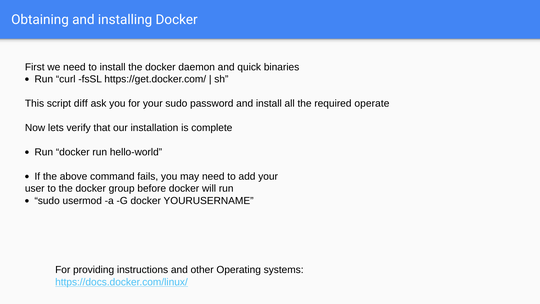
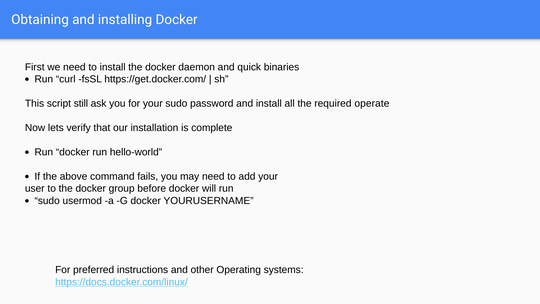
diff: diff -> still (81, 103)
providing: providing -> preferred (94, 270)
